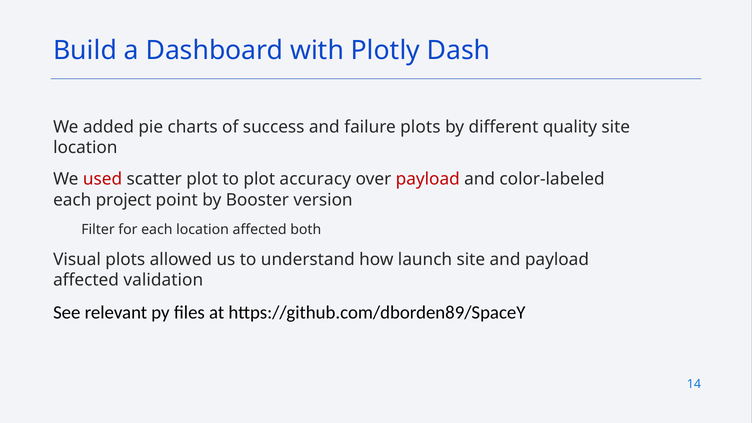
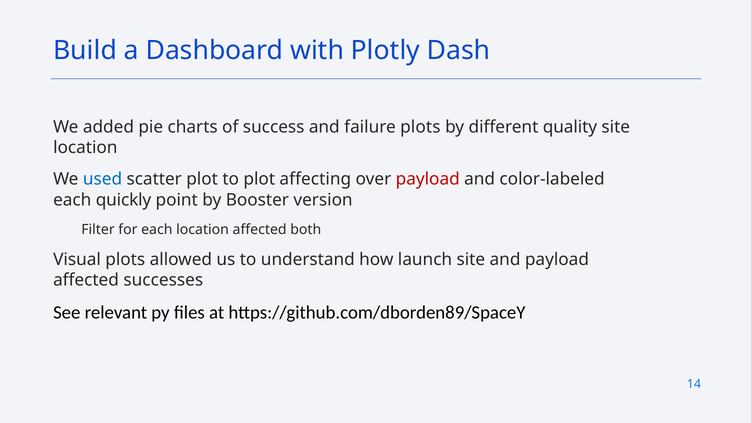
used colour: red -> blue (103, 179)
accuracy: accuracy -> affecting (315, 179)
project: project -> quickly (124, 200)
validation: validation -> successes (163, 280)
